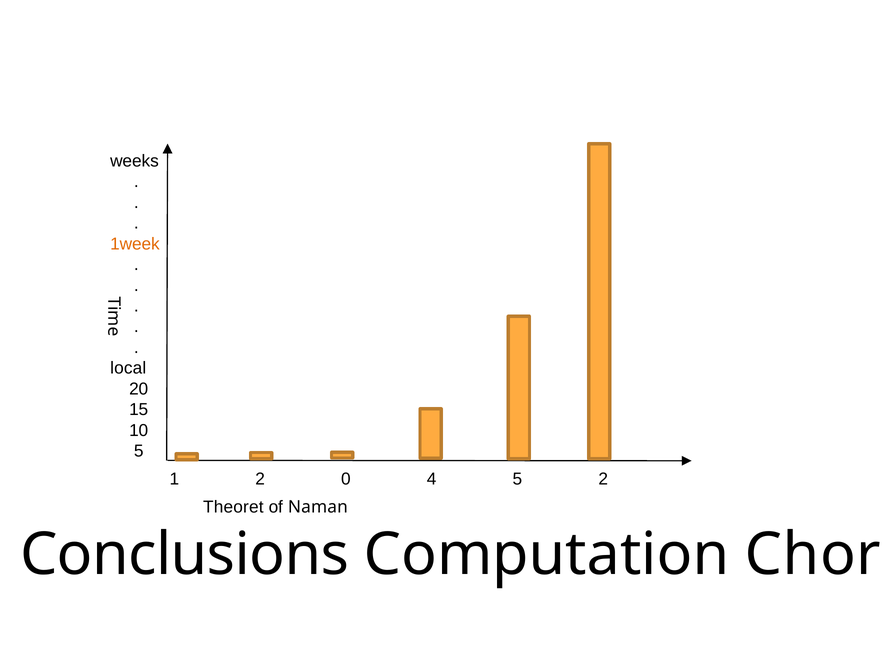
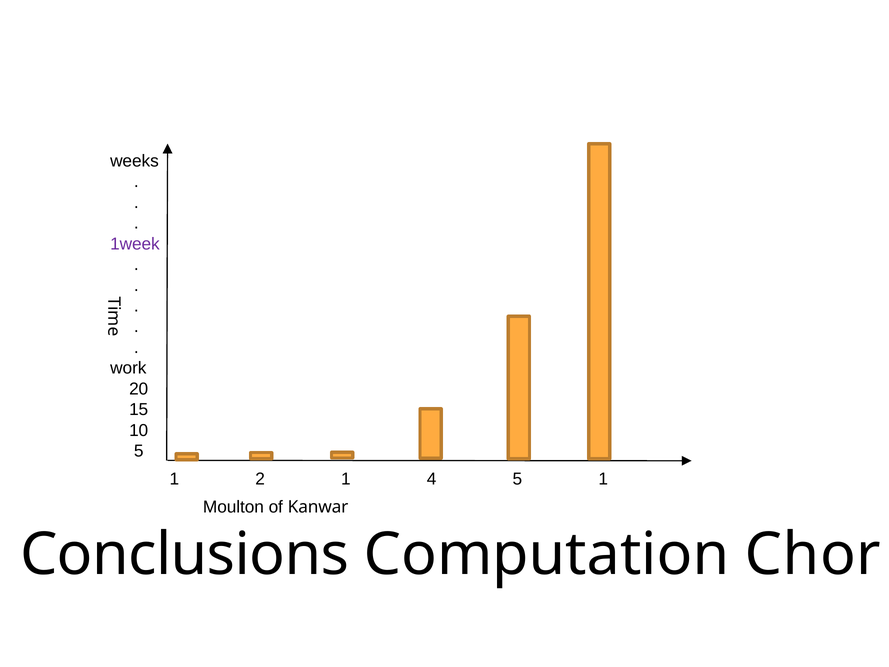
1week colour: orange -> purple (135, 244)
local: local -> work (128, 368)
2 0: 0 -> 1 (346, 479)
5 2: 2 -> 1 (603, 479)
Theoret: Theoret -> Moulton (233, 507)
Naman: Naman -> Kanwar (318, 507)
